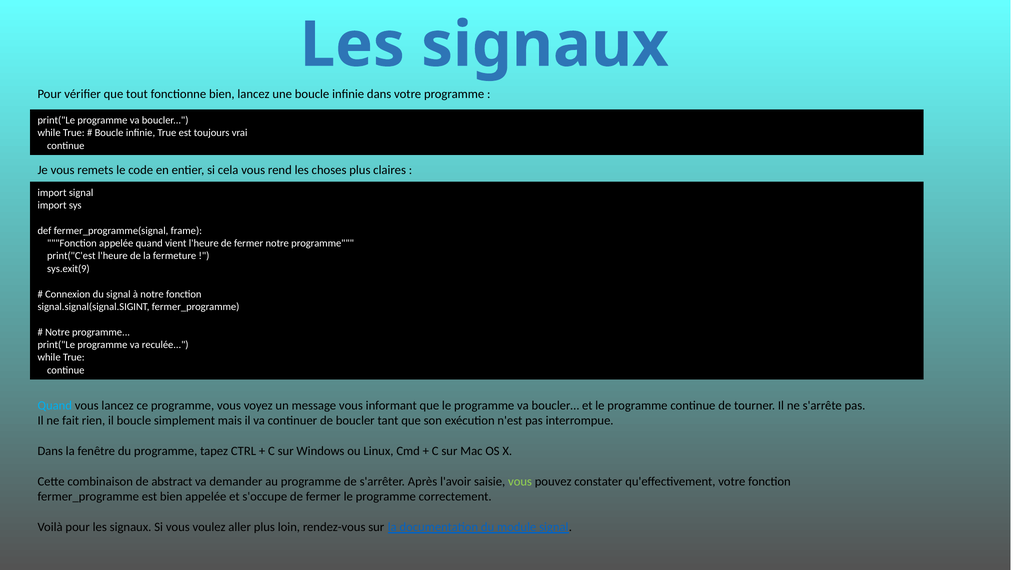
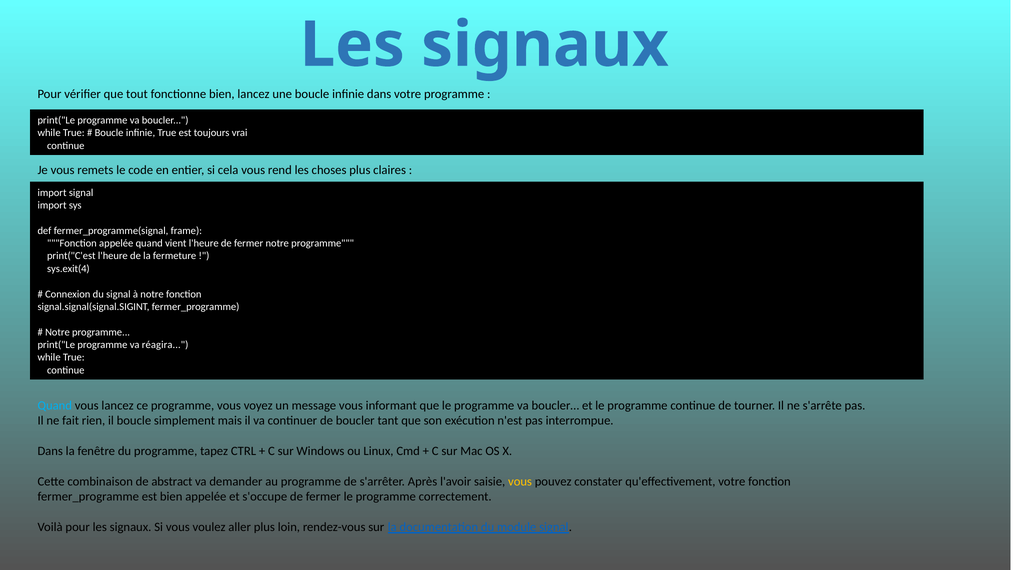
sys.exit(9: sys.exit(9 -> sys.exit(4 (68, 269)
reculée: reculée -> réagira (165, 345)
vous colour: light green -> yellow (520, 481)
